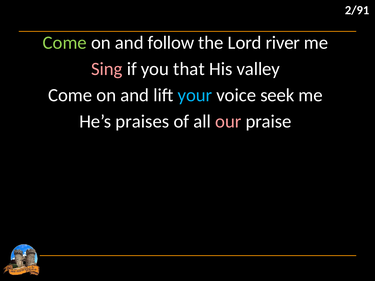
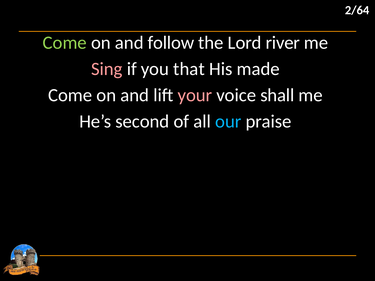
2/91: 2/91 -> 2/64 (357, 10)
valley: valley -> made (258, 69)
your colour: light blue -> pink (195, 95)
seek: seek -> shall (277, 95)
praises: praises -> second (142, 122)
our colour: pink -> light blue (228, 122)
